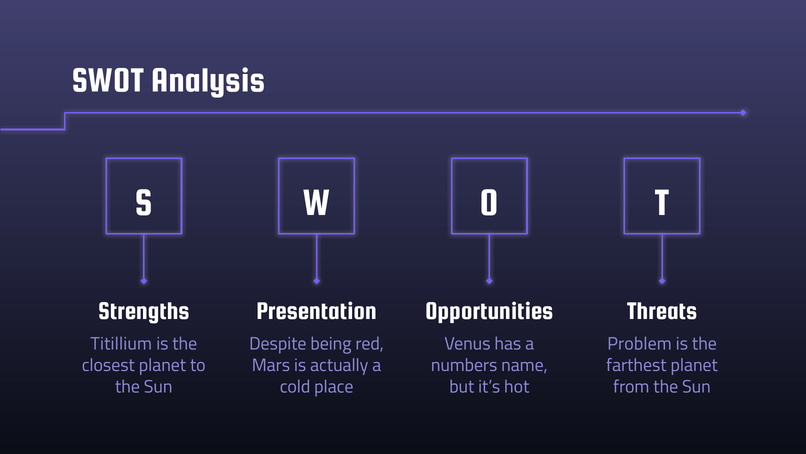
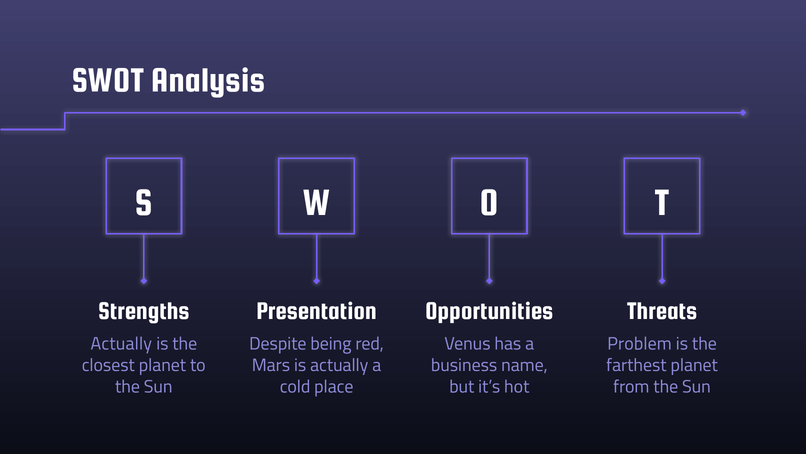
Titillium: Titillium -> Actually (121, 344)
numbers: numbers -> business (464, 365)
